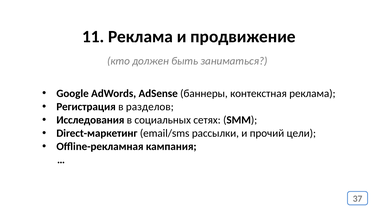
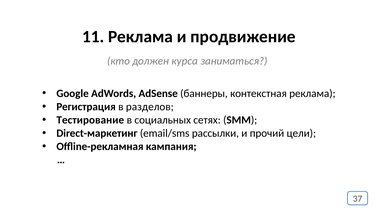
быть: быть -> курса (185, 61)
Исследования: Исследования -> Тестирование (90, 120)
